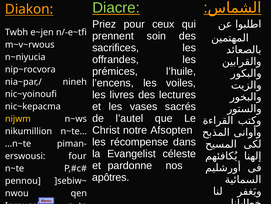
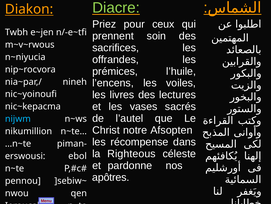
nijwm colour: yellow -> light blue (18, 119)
Evangelist: Evangelist -> Righteous (132, 153)
four: four -> ebol (78, 156)
